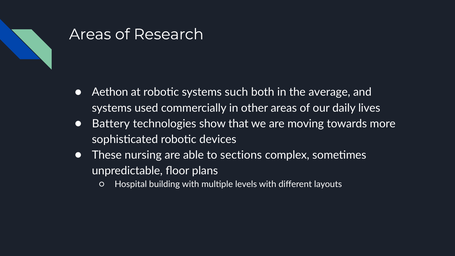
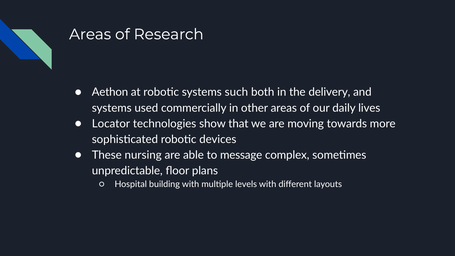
average: average -> delivery (329, 92)
Battery: Battery -> Locator (111, 124)
sections: sections -> message (241, 155)
